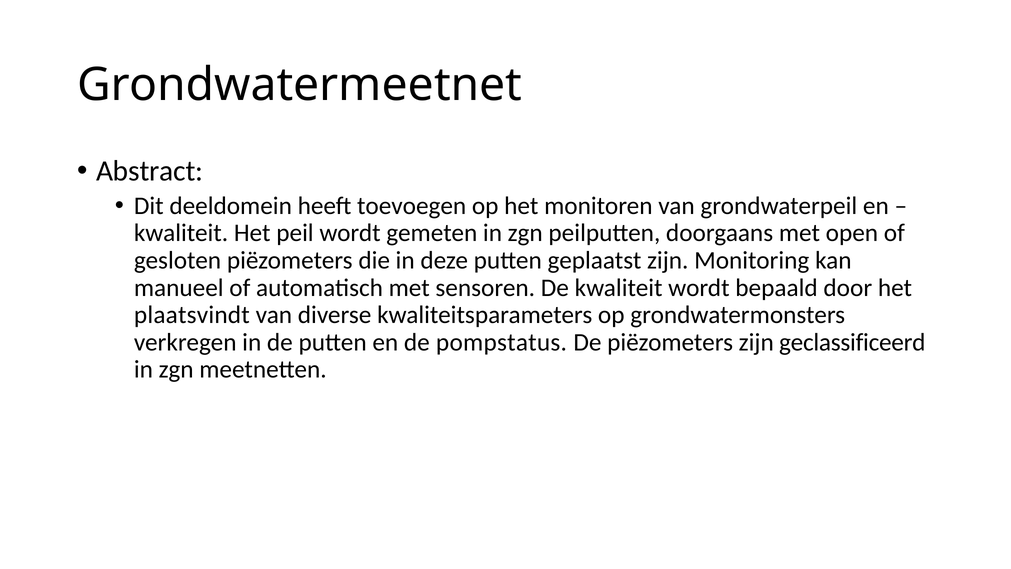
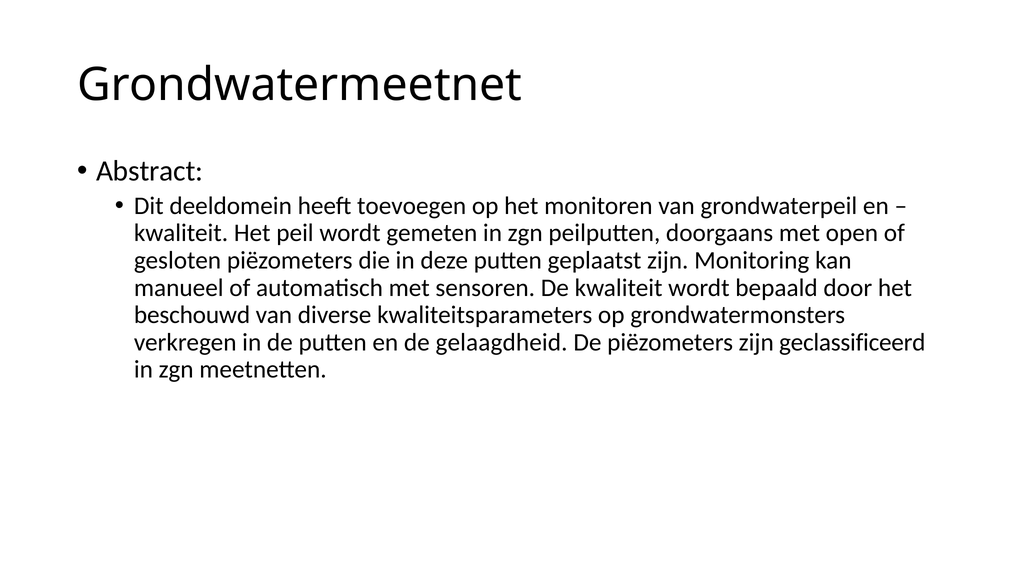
plaatsvindt: plaatsvindt -> beschouwd (192, 315)
pompstatus: pompstatus -> gelaagdheid (502, 342)
